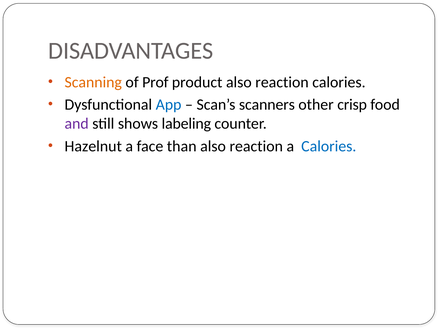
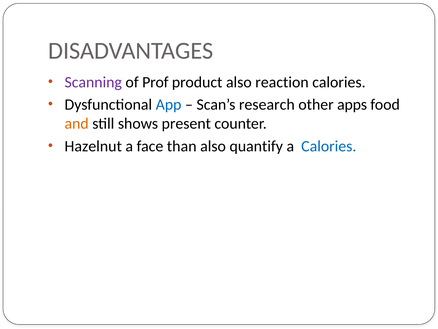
Scanning colour: orange -> purple (93, 82)
scanners: scanners -> research (267, 105)
crisp: crisp -> apps (352, 105)
and colour: purple -> orange (77, 124)
labeling: labeling -> present (186, 124)
reaction: reaction -> quantify (256, 146)
